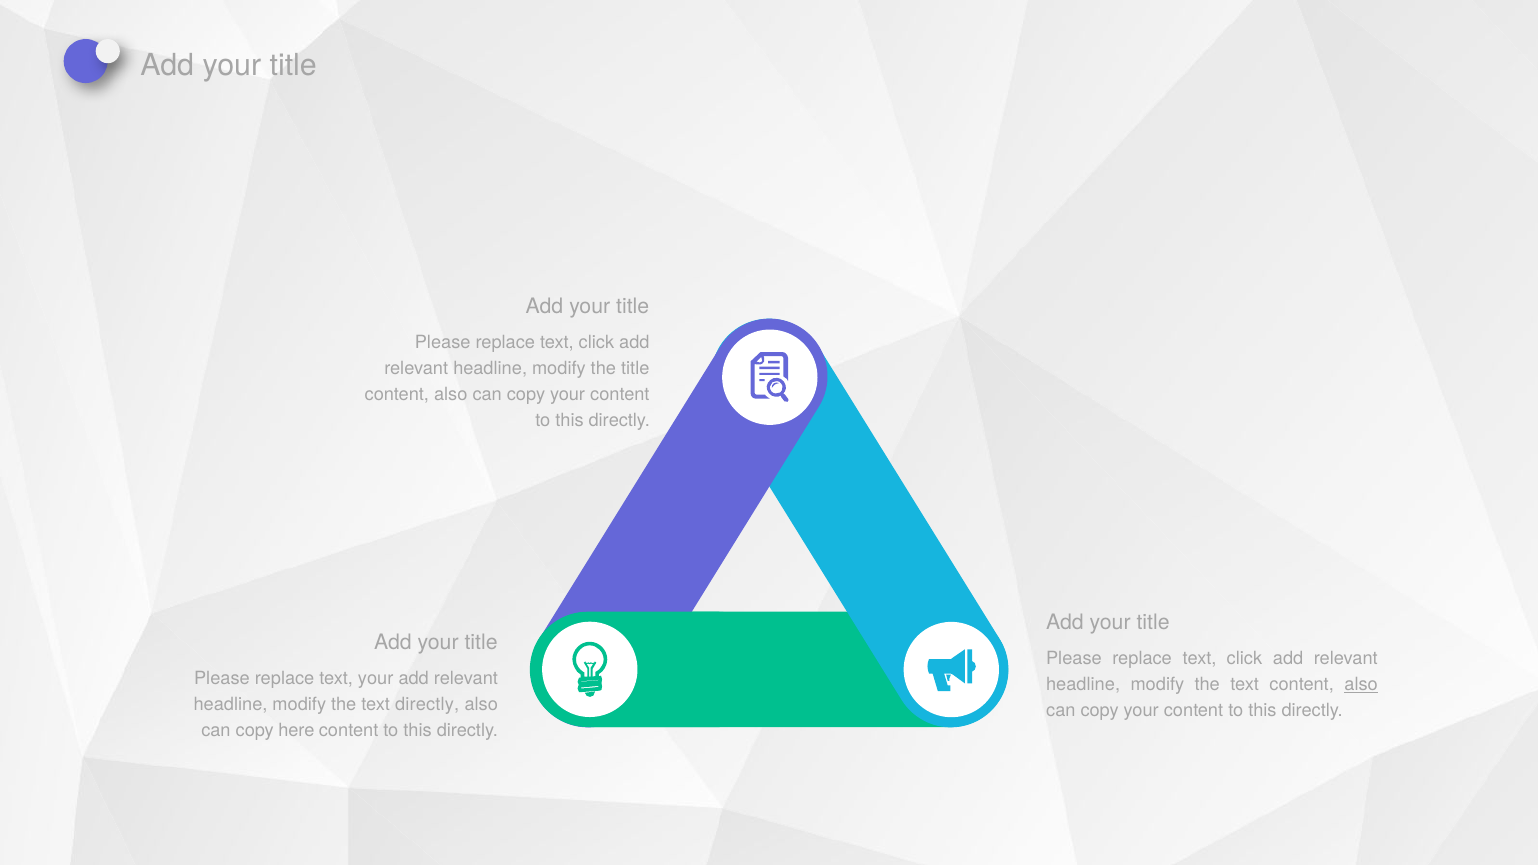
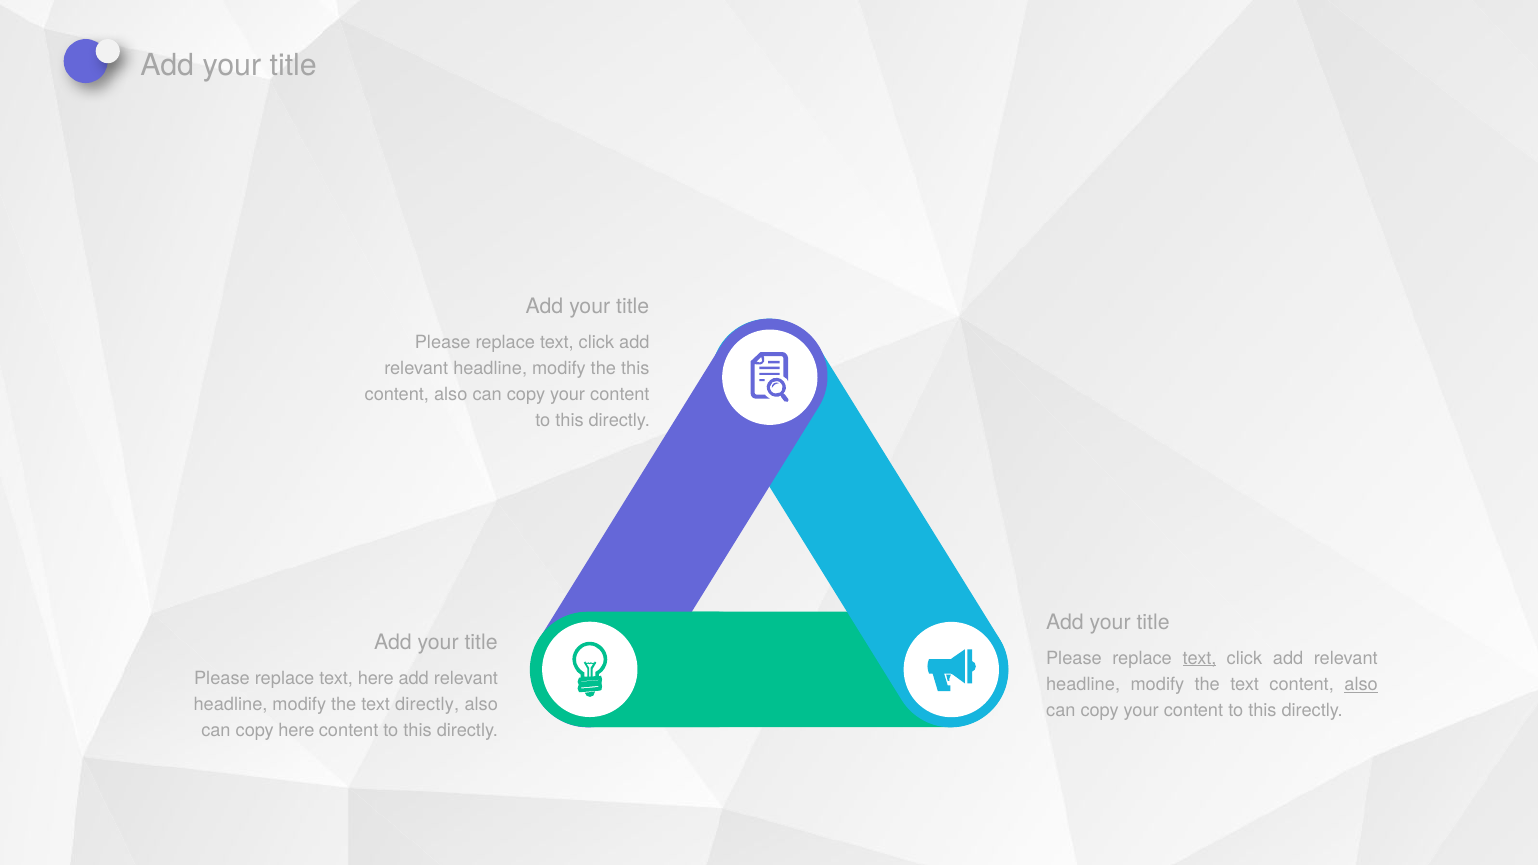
the title: title -> this (635, 368)
text underline: none -> present (1199, 658)
text your: your -> here (376, 678)
